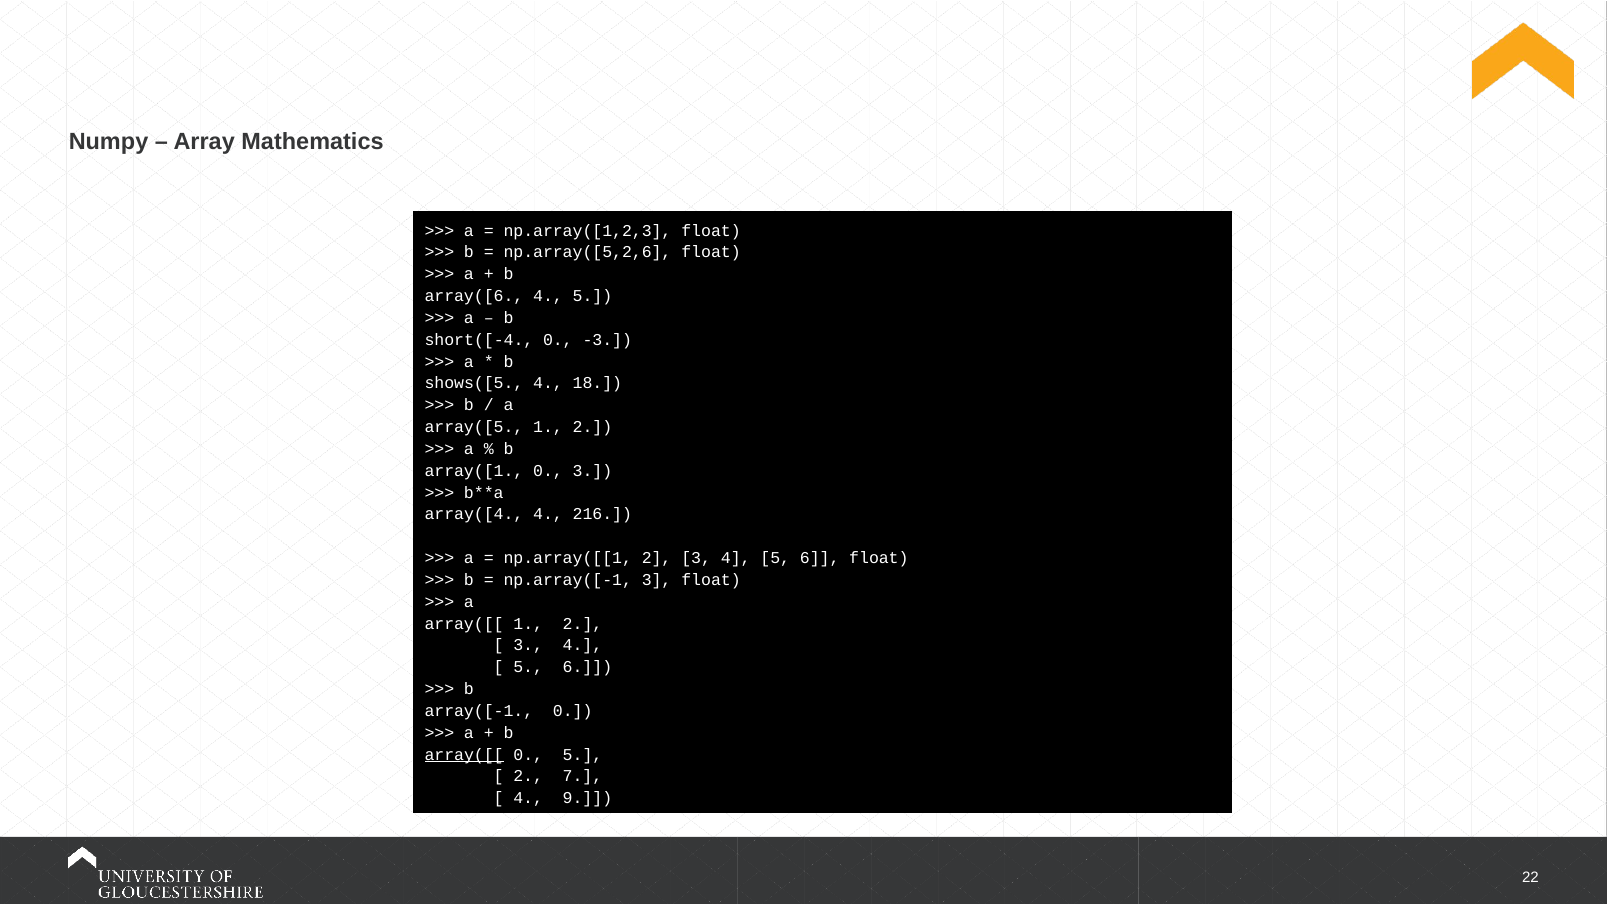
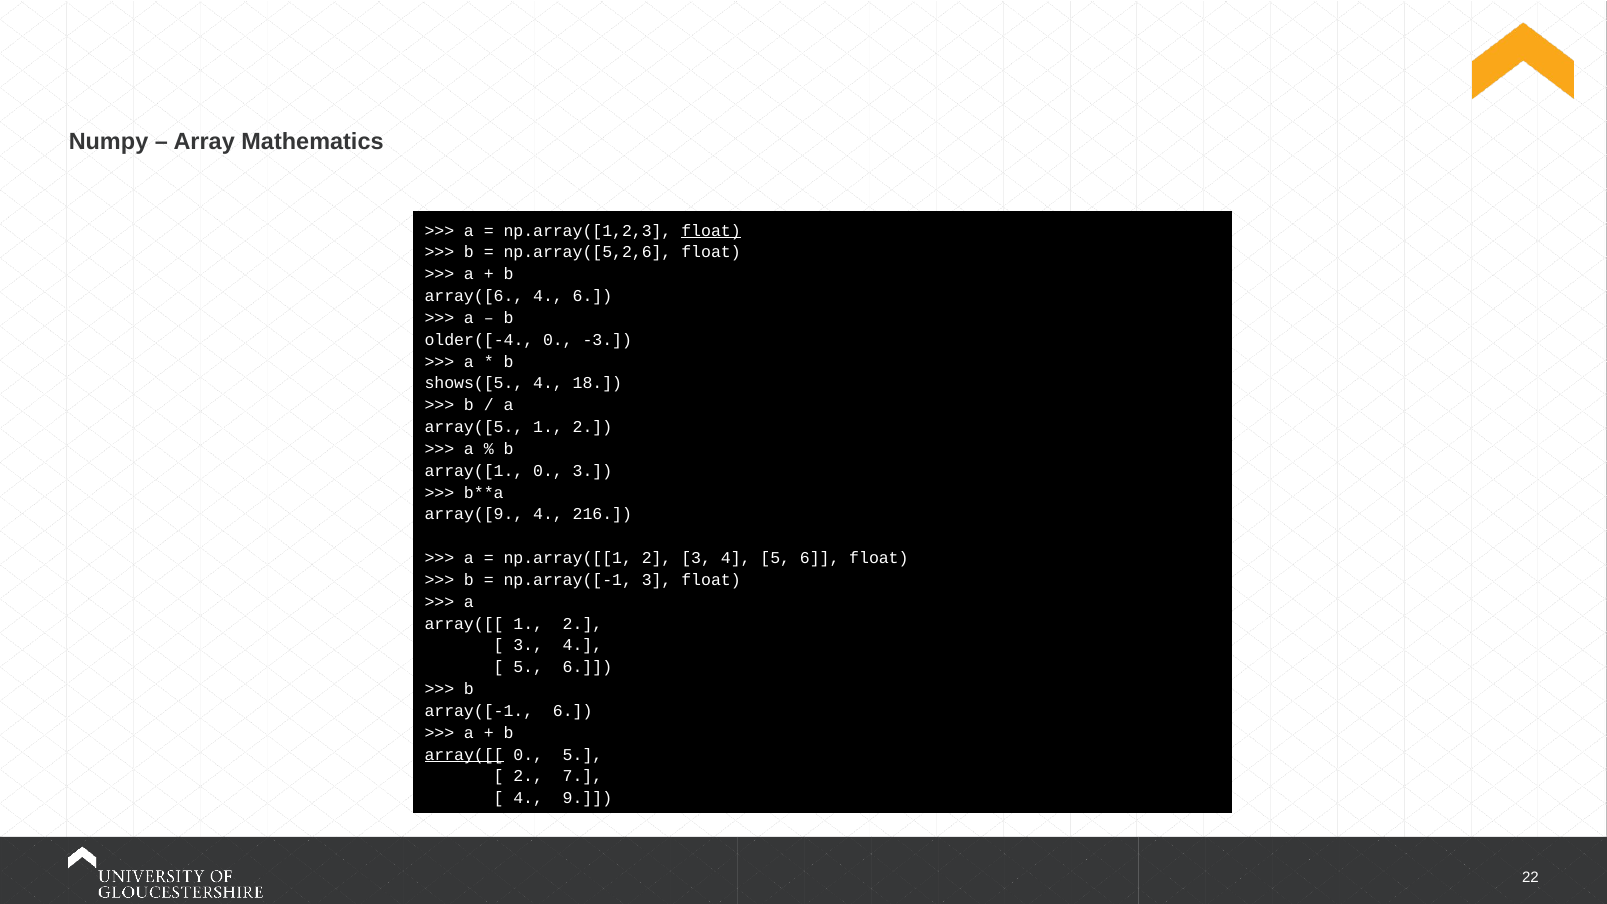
float underline: none -> present (711, 231)
array([6 4 5: 5 -> 6 (593, 296)
short([-4: short([-4 -> older([-4 (479, 340)
array([4: array([4 -> array([9 (474, 514)
array([-1 0: 0 -> 6 (573, 711)
